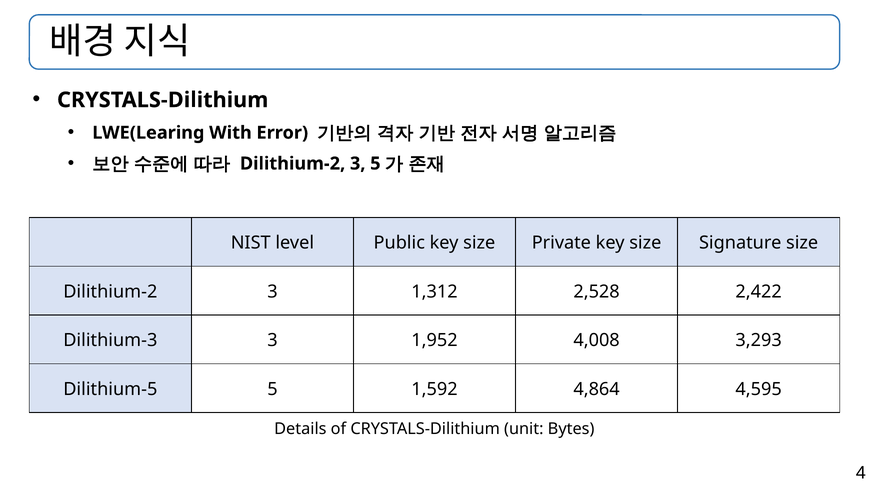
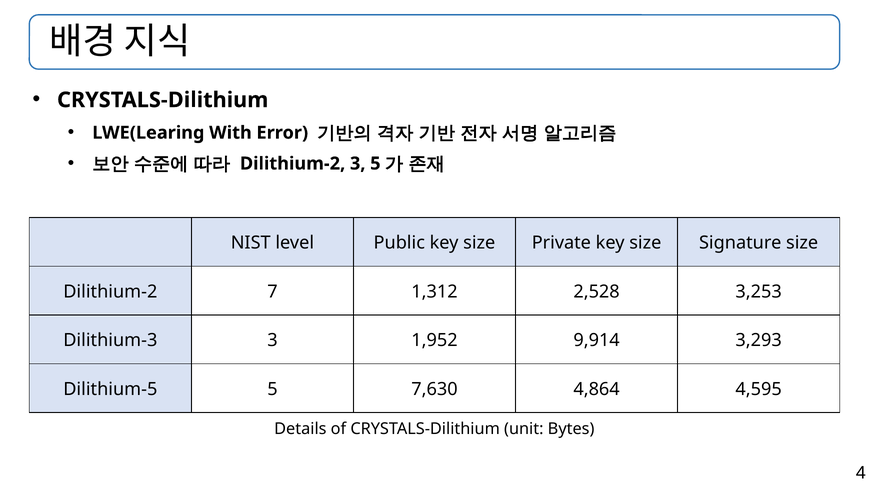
3: 3 -> 7 (272, 292)
2,422: 2,422 -> 3,253 (759, 292)
4,008: 4,008 -> 9,914 (597, 340)
1,592: 1,592 -> 7,630 (435, 389)
